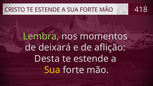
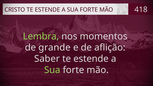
deixará: deixará -> grande (55, 48)
Desta: Desta -> Saber (47, 59)
Sua colour: yellow -> light green (52, 70)
